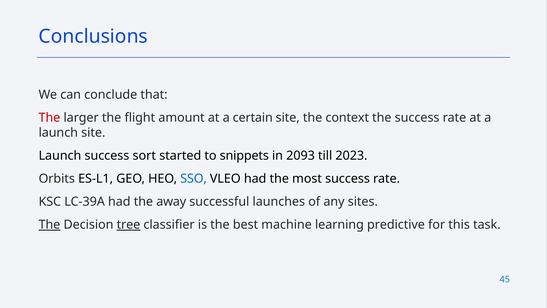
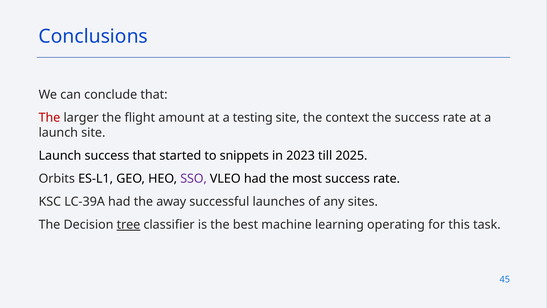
certain: certain -> testing (253, 118)
success sort: sort -> that (144, 156)
2093: 2093 -> 2023 (301, 156)
2023: 2023 -> 2025 (351, 156)
SSO colour: blue -> purple (194, 179)
The underline: present -> none (49, 225)
predictive: predictive -> operating (396, 225)
